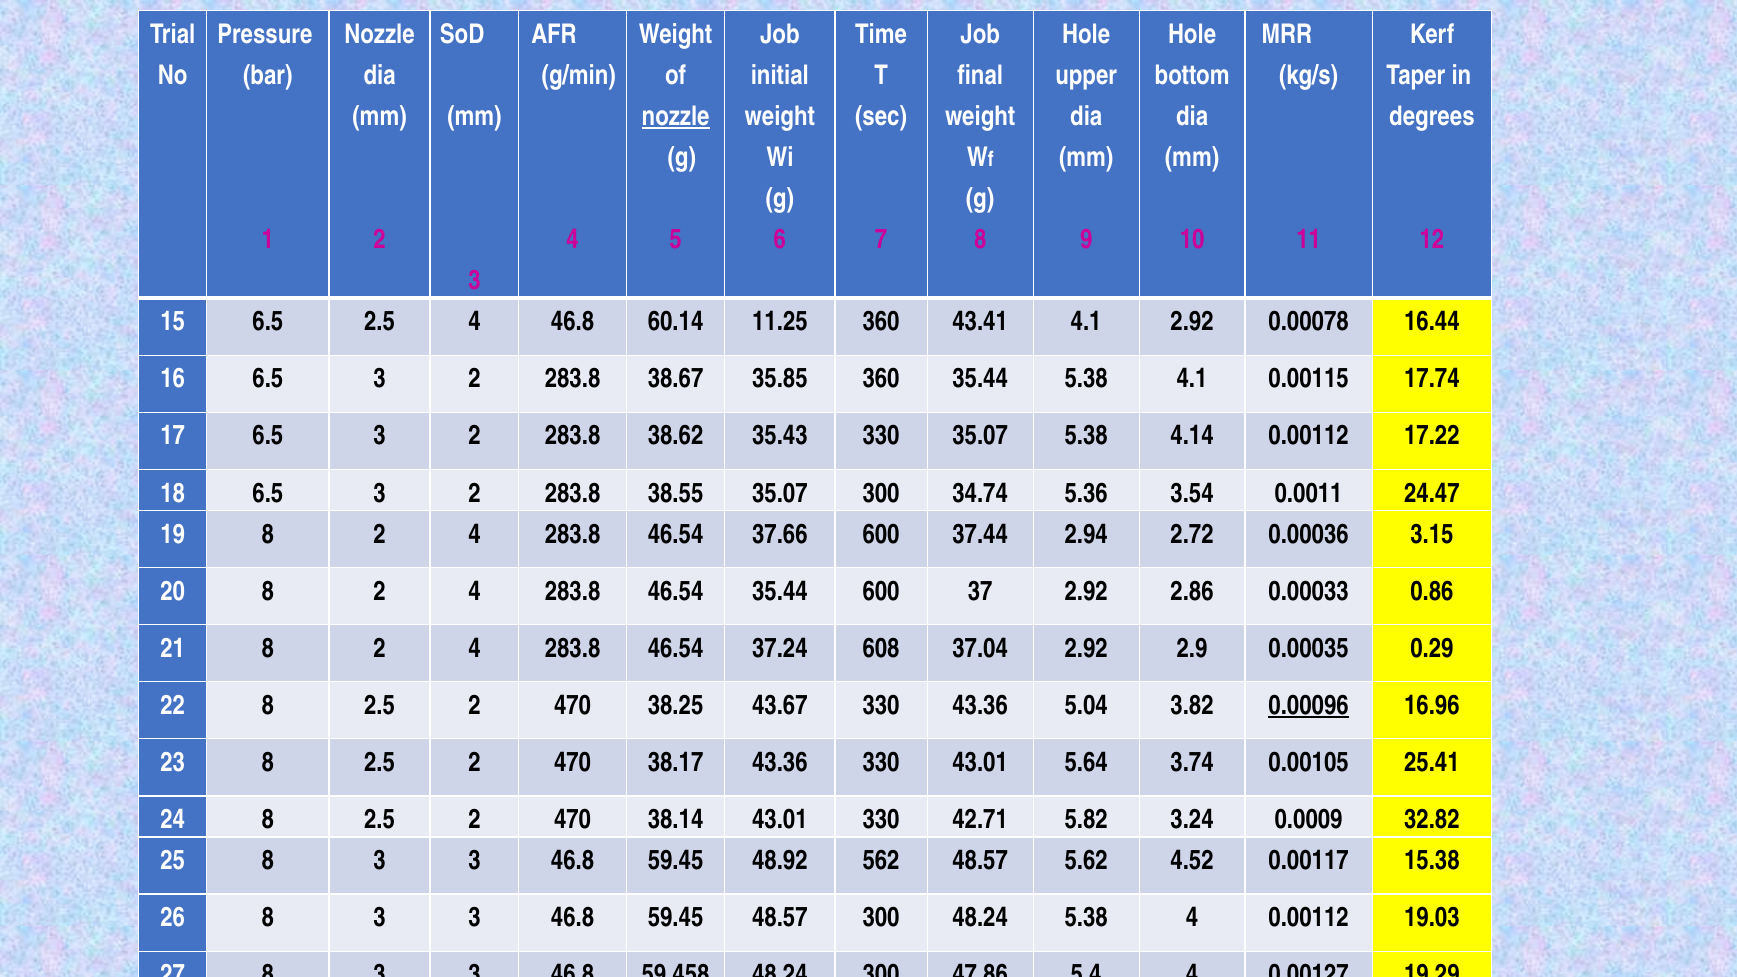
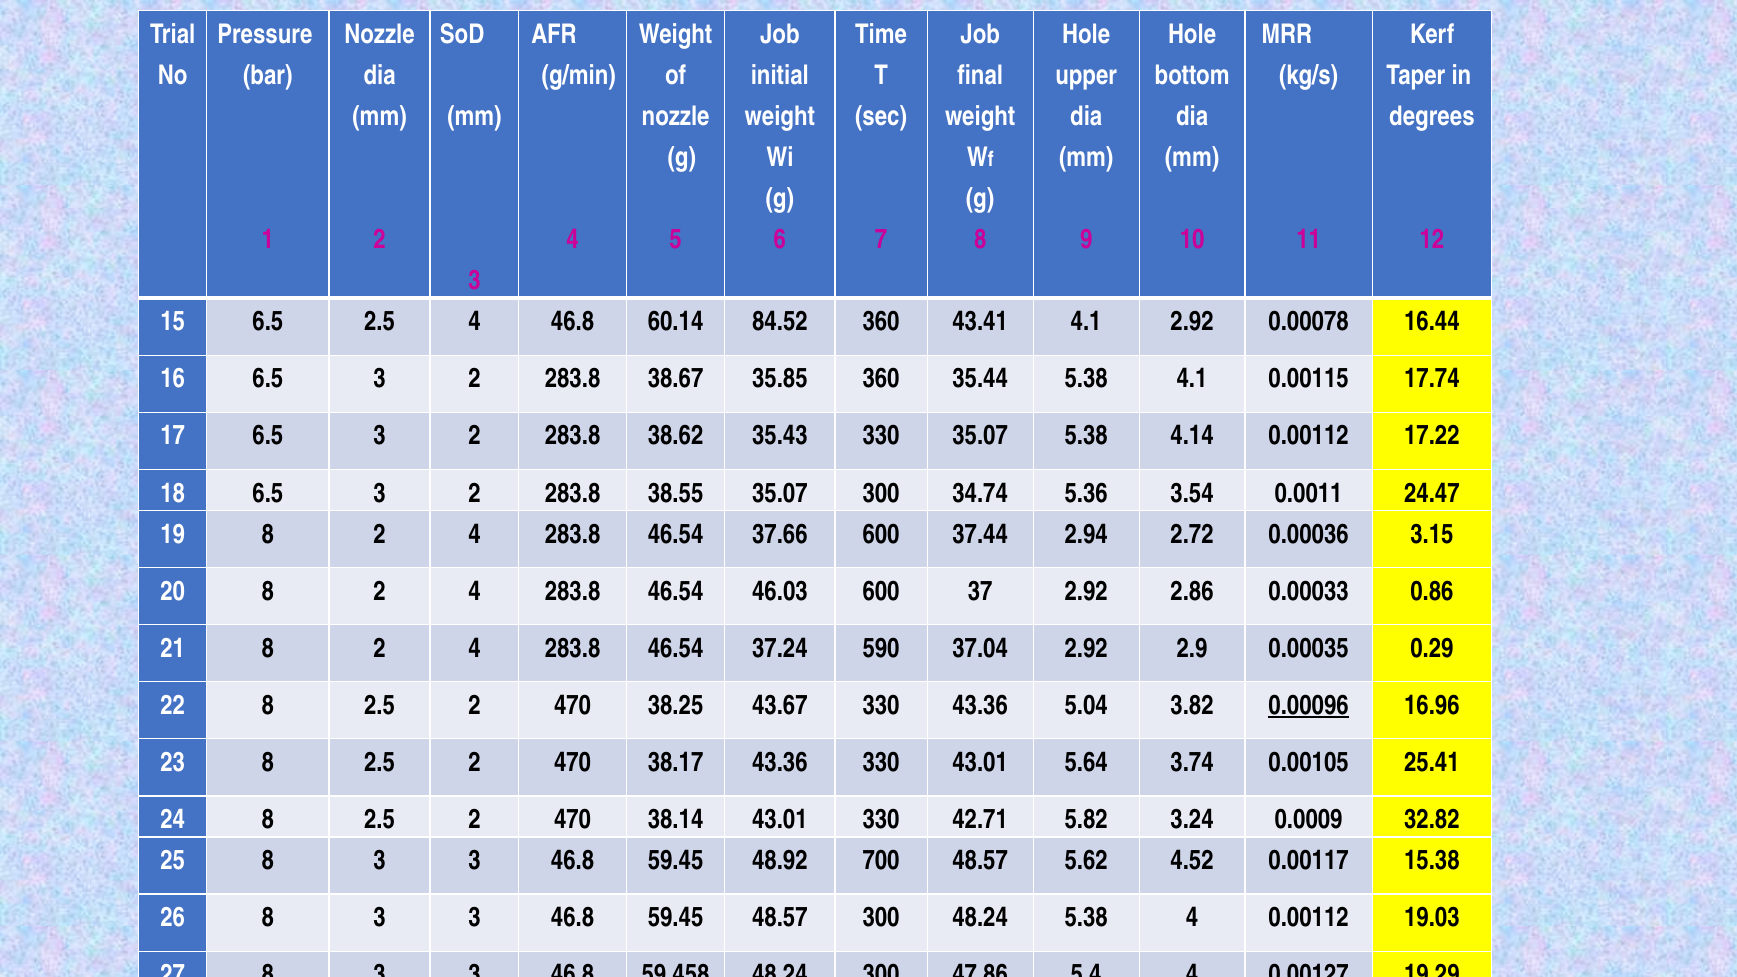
nozzle underline: present -> none (676, 117)
11.25: 11.25 -> 84.52 (780, 322)
46.54 35.44: 35.44 -> 46.03 (780, 591)
608: 608 -> 590 (881, 648)
562: 562 -> 700 (881, 861)
